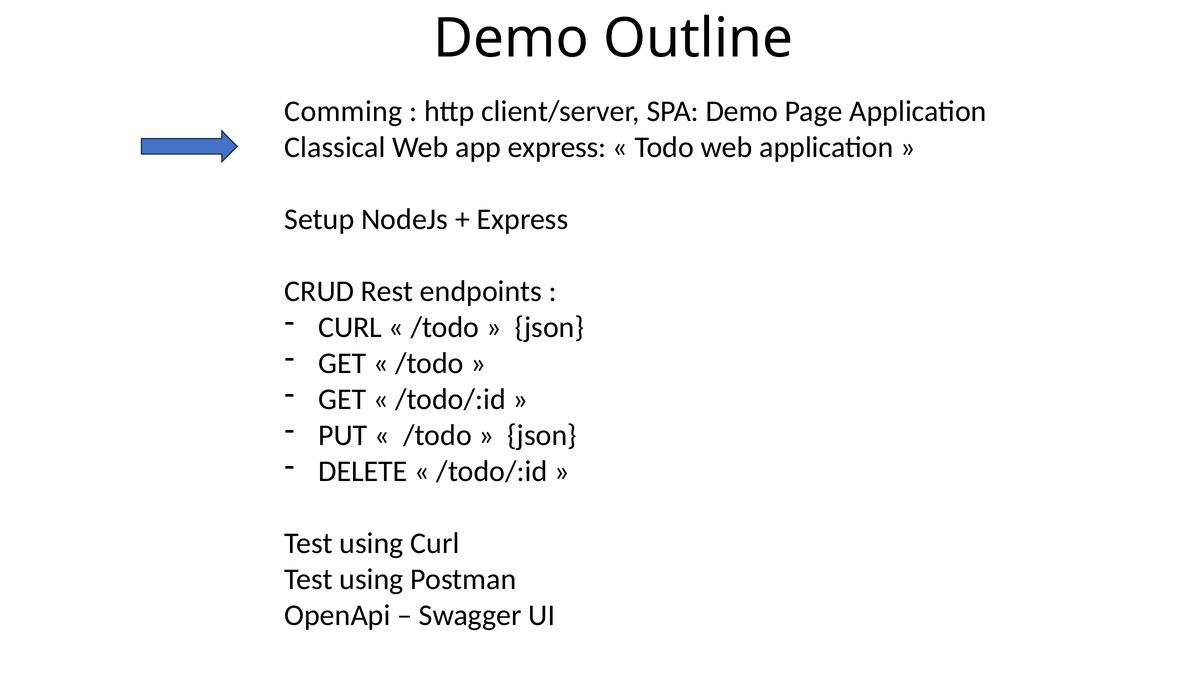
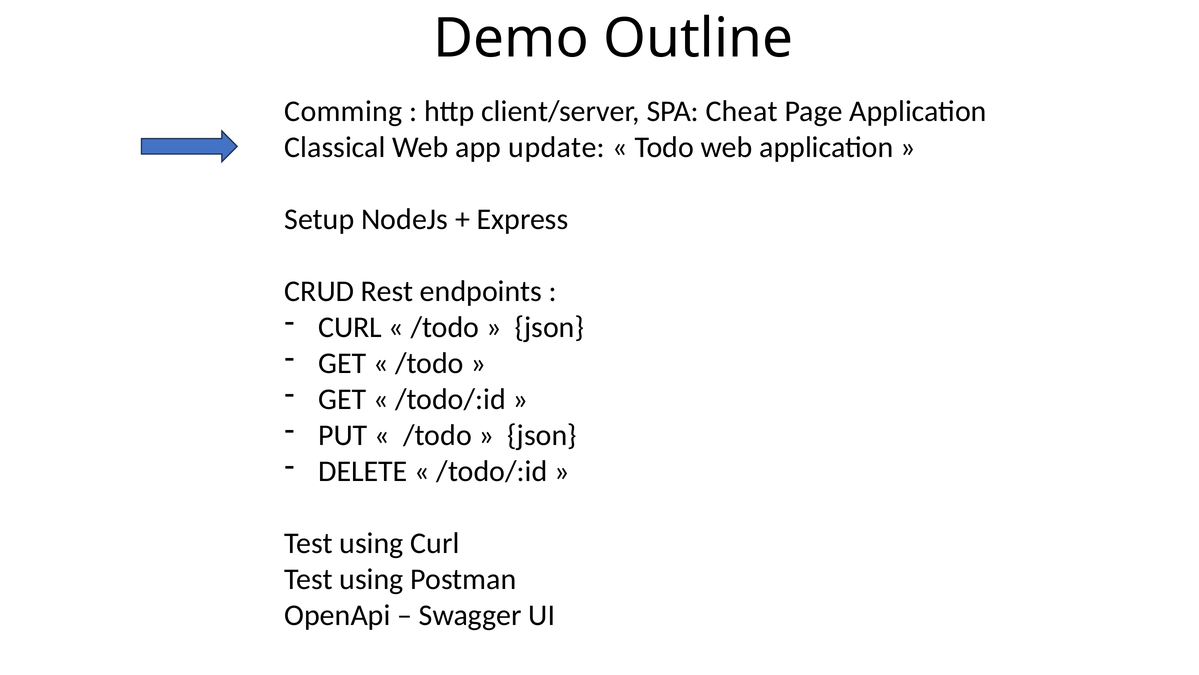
SPA Demo: Demo -> Cheat (742, 111)
app express: express -> update (557, 147)
